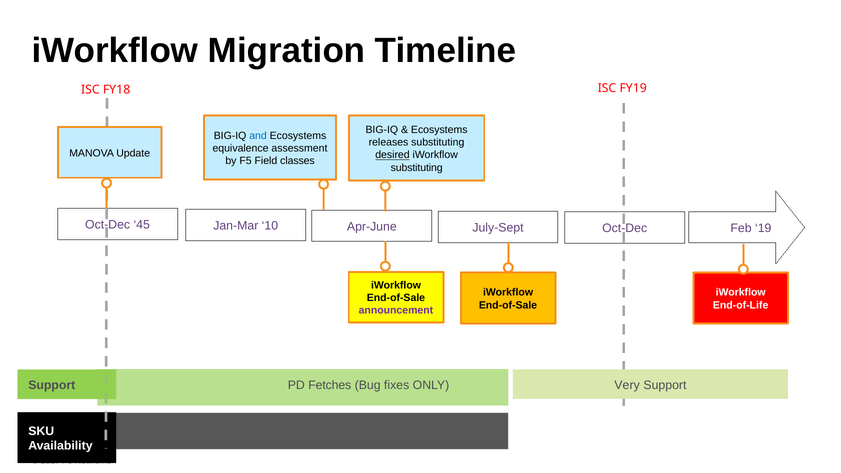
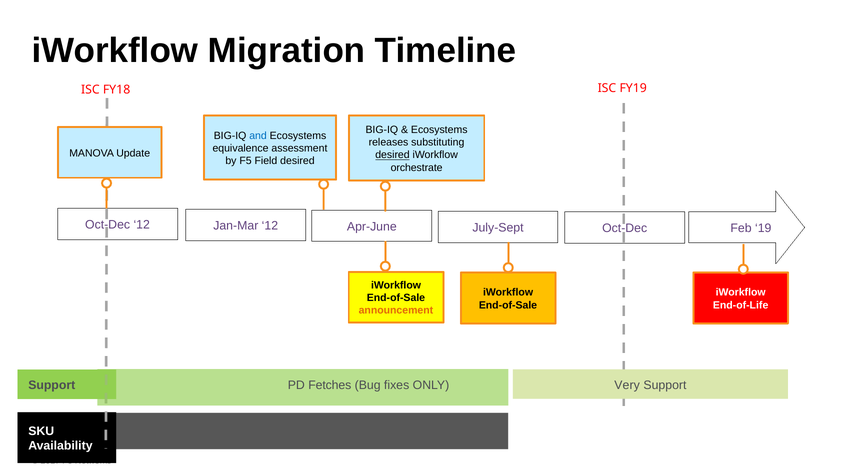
Field classes: classes -> desired (297, 161)
substituting: substituting -> orchestrate (417, 168)
Oct-Dec 45: 45 -> 12 (142, 225)
Jan-Mar 10: 10 -> 12 (270, 226)
announcement colour: purple -> orange (396, 311)
